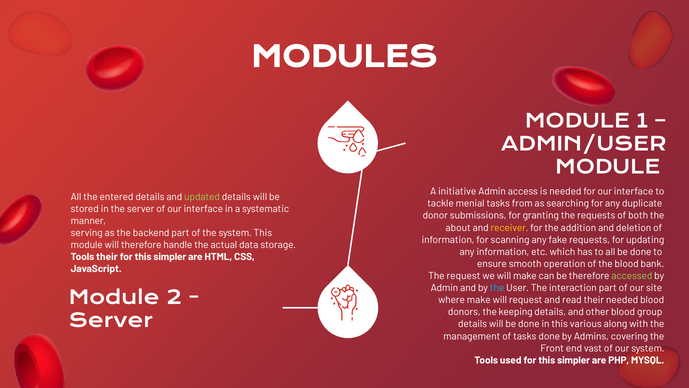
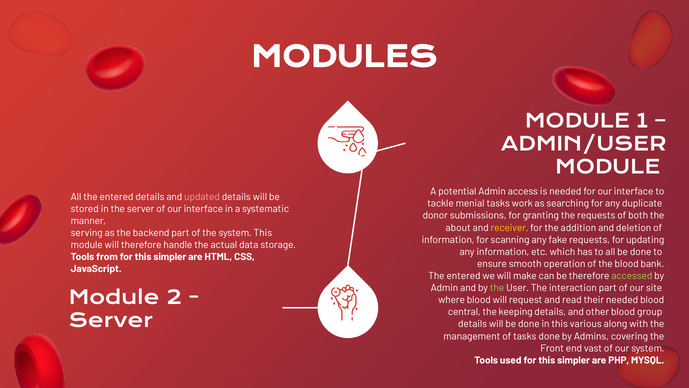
initiative: initiative -> potential (457, 191)
updated colour: light green -> pink (202, 196)
from: from -> work (522, 203)
Tools their: their -> from (107, 257)
request: request -> entered (464, 276)
the colour: light blue -> light green (497, 288)
where make: make -> blood (479, 300)
donors: donors -> central (464, 312)
